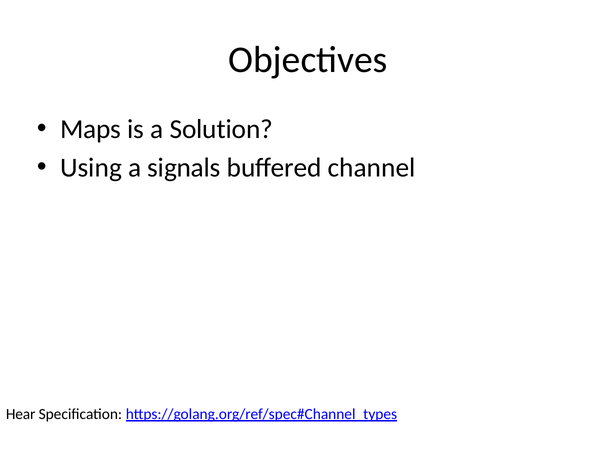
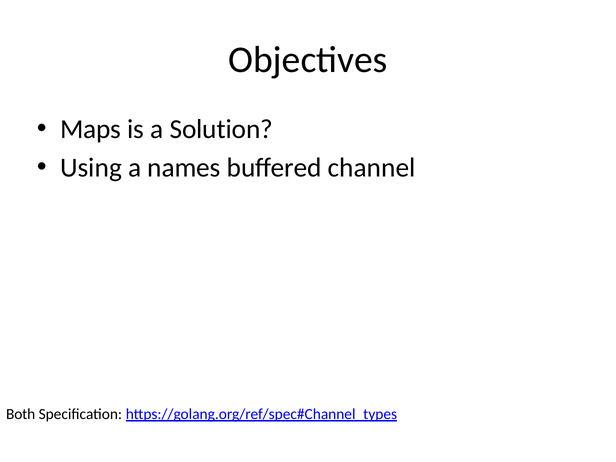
signals: signals -> names (184, 168)
Hear: Hear -> Both (21, 414)
